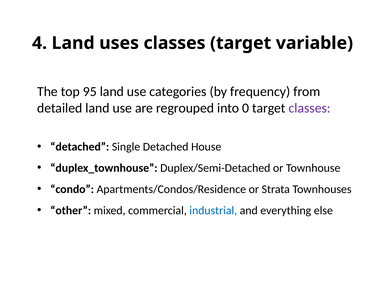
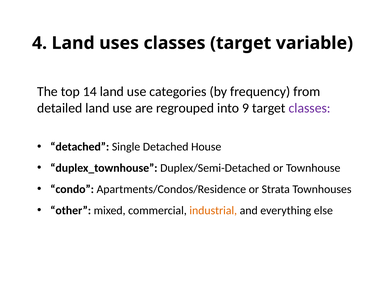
95: 95 -> 14 (90, 92)
0: 0 -> 9 (246, 108)
industrial colour: blue -> orange (213, 210)
